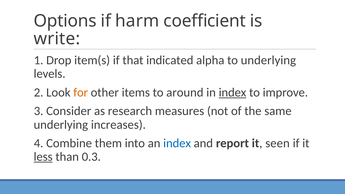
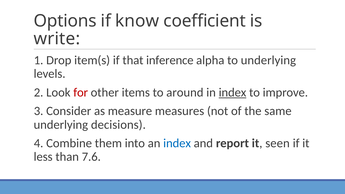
harm: harm -> know (137, 21)
indicated: indicated -> inference (170, 60)
for colour: orange -> red (81, 92)
research: research -> measure (130, 111)
increases: increases -> decisions (118, 125)
less underline: present -> none (43, 157)
0.3: 0.3 -> 7.6 (91, 157)
